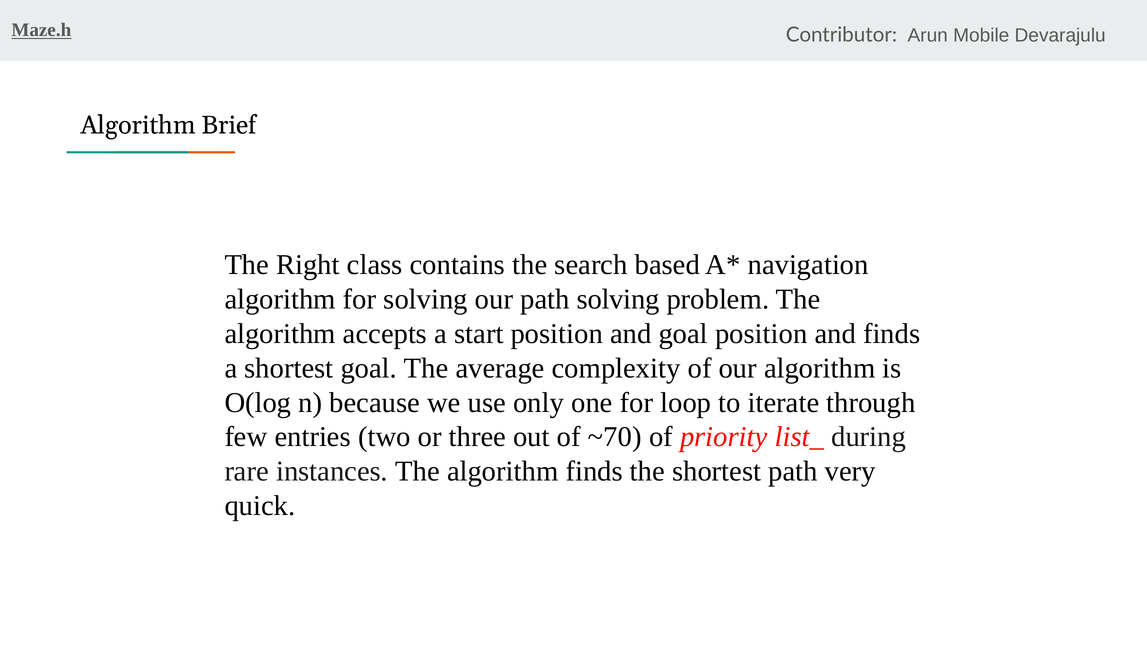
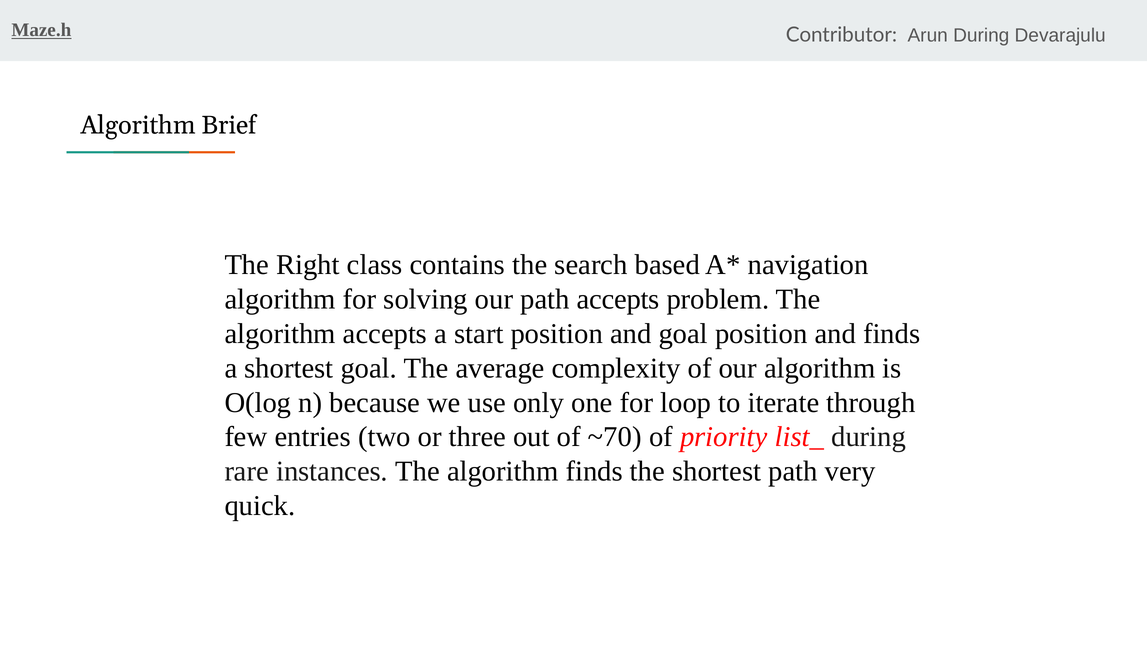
Arun Mobile: Mobile -> During (981, 35)
path solving: solving -> accepts (618, 299)
